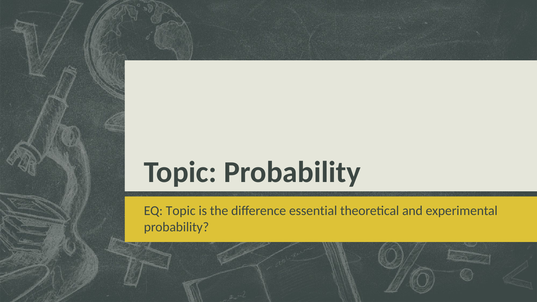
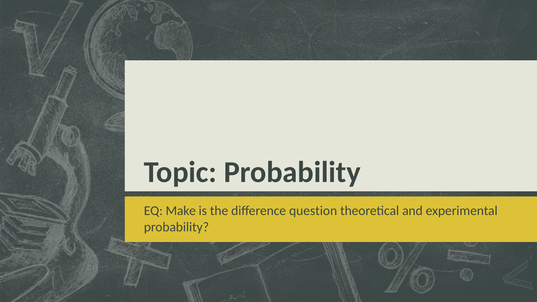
EQ Topic: Topic -> Make (181, 211)
essential: essential -> question (313, 211)
